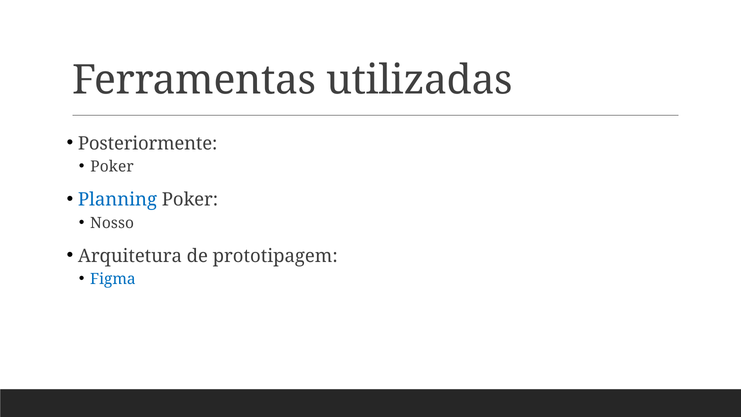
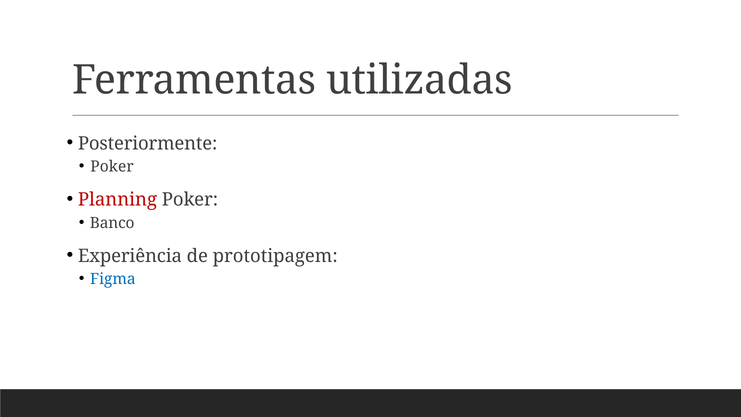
Planning colour: blue -> red (117, 200)
Nosso: Nosso -> Banco (112, 223)
Arquitetura: Arquitetura -> Experiência (130, 256)
